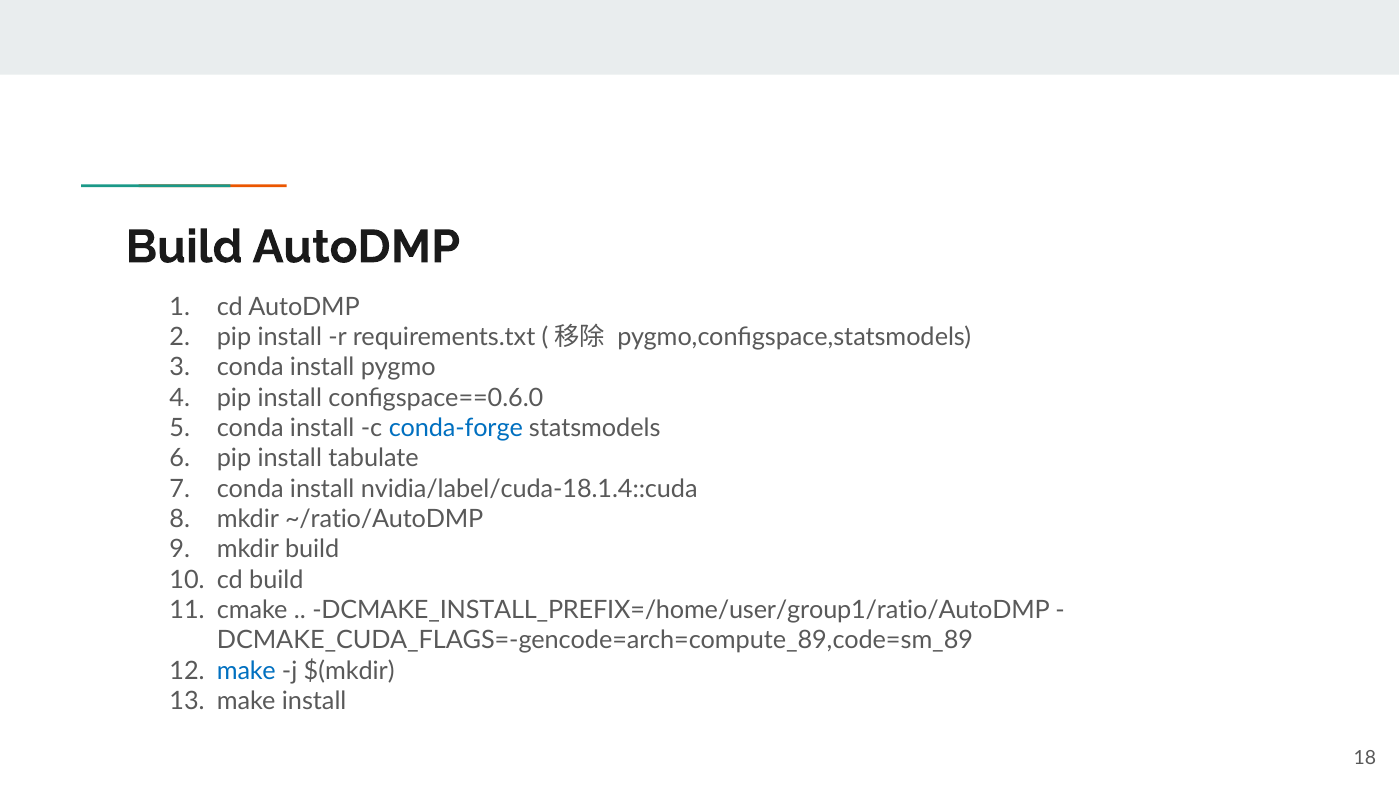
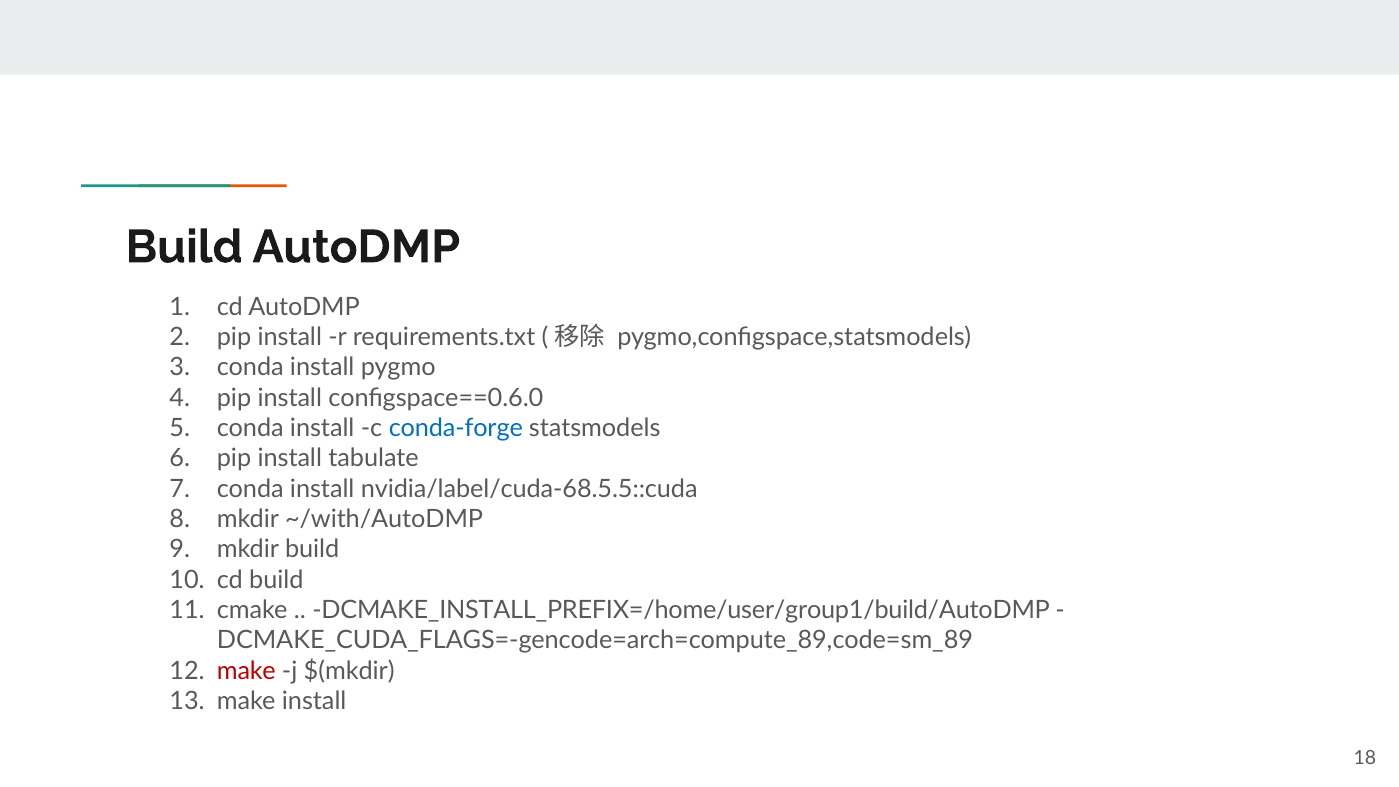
nvidia/label/cuda-18.1.4::cuda: nvidia/label/cuda-18.1.4::cuda -> nvidia/label/cuda-68.5.5::cuda (529, 489)
~/ratio/AutoDMP: ~/ratio/AutoDMP -> ~/with/AutoDMP (384, 519)
DCMAKE_INSTALL_PREFIX=/home/user/group1/ratio/AutoDMP: DCMAKE_INSTALL_PREFIX=/home/user/group1/ratio/AutoDMP -> DCMAKE_INSTALL_PREFIX=/home/user/group1/build/AutoDMP (681, 610)
make colour: blue -> red (246, 671)
